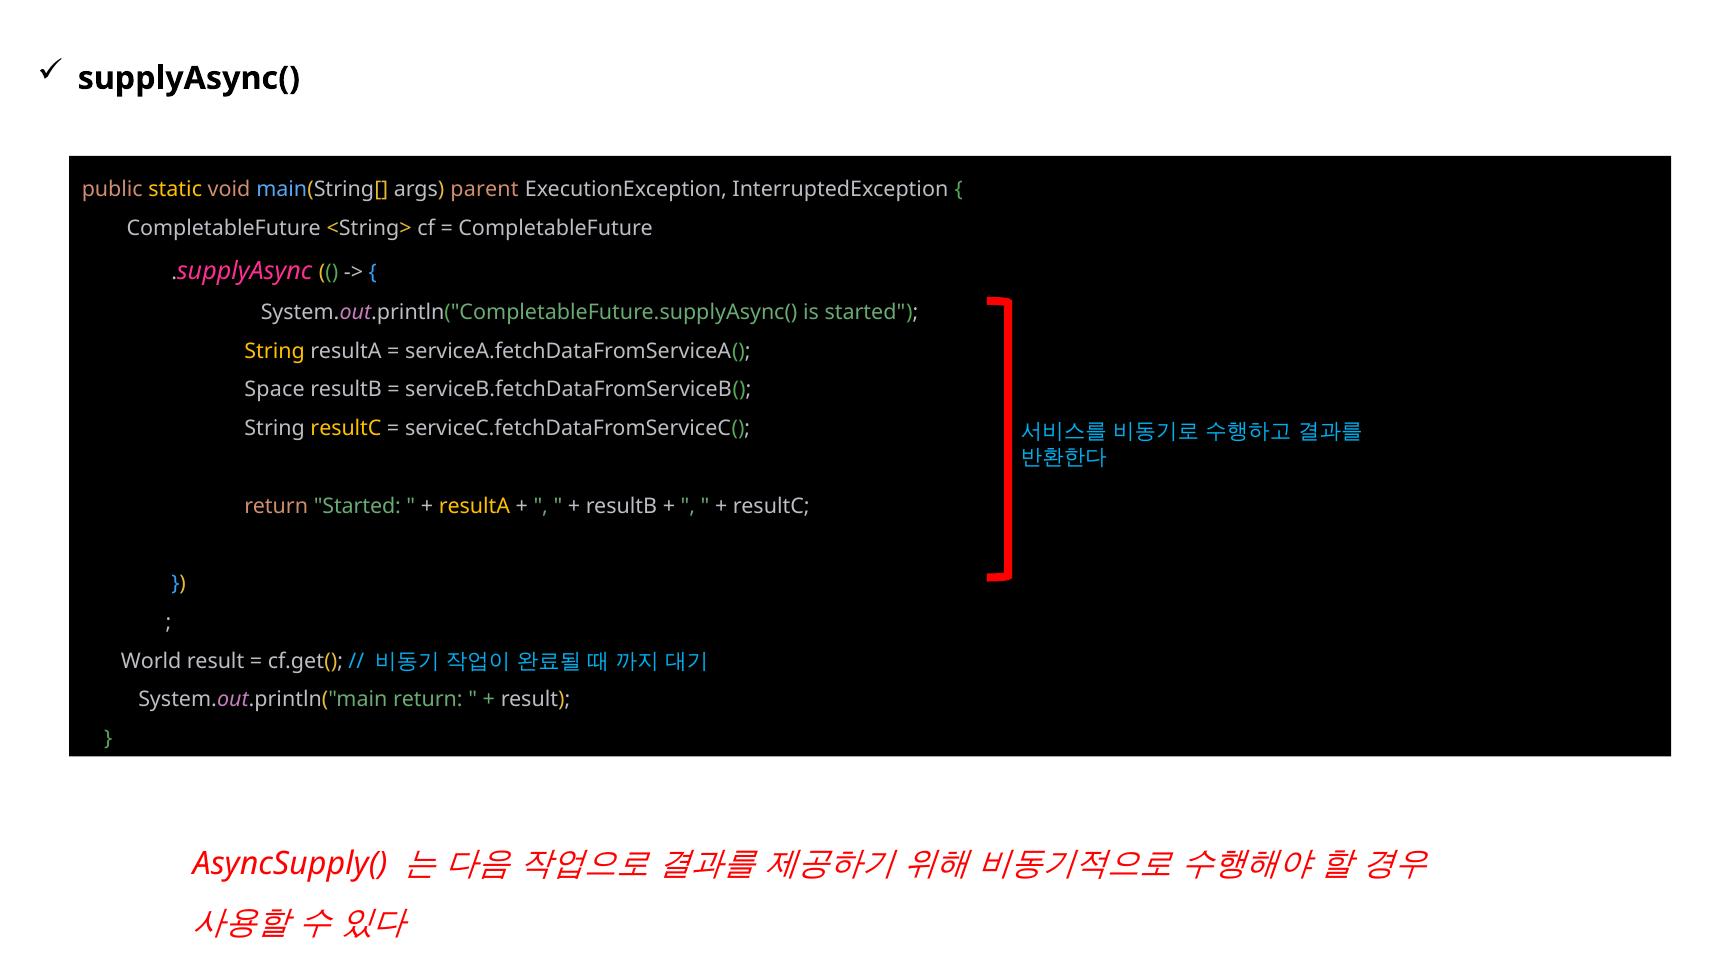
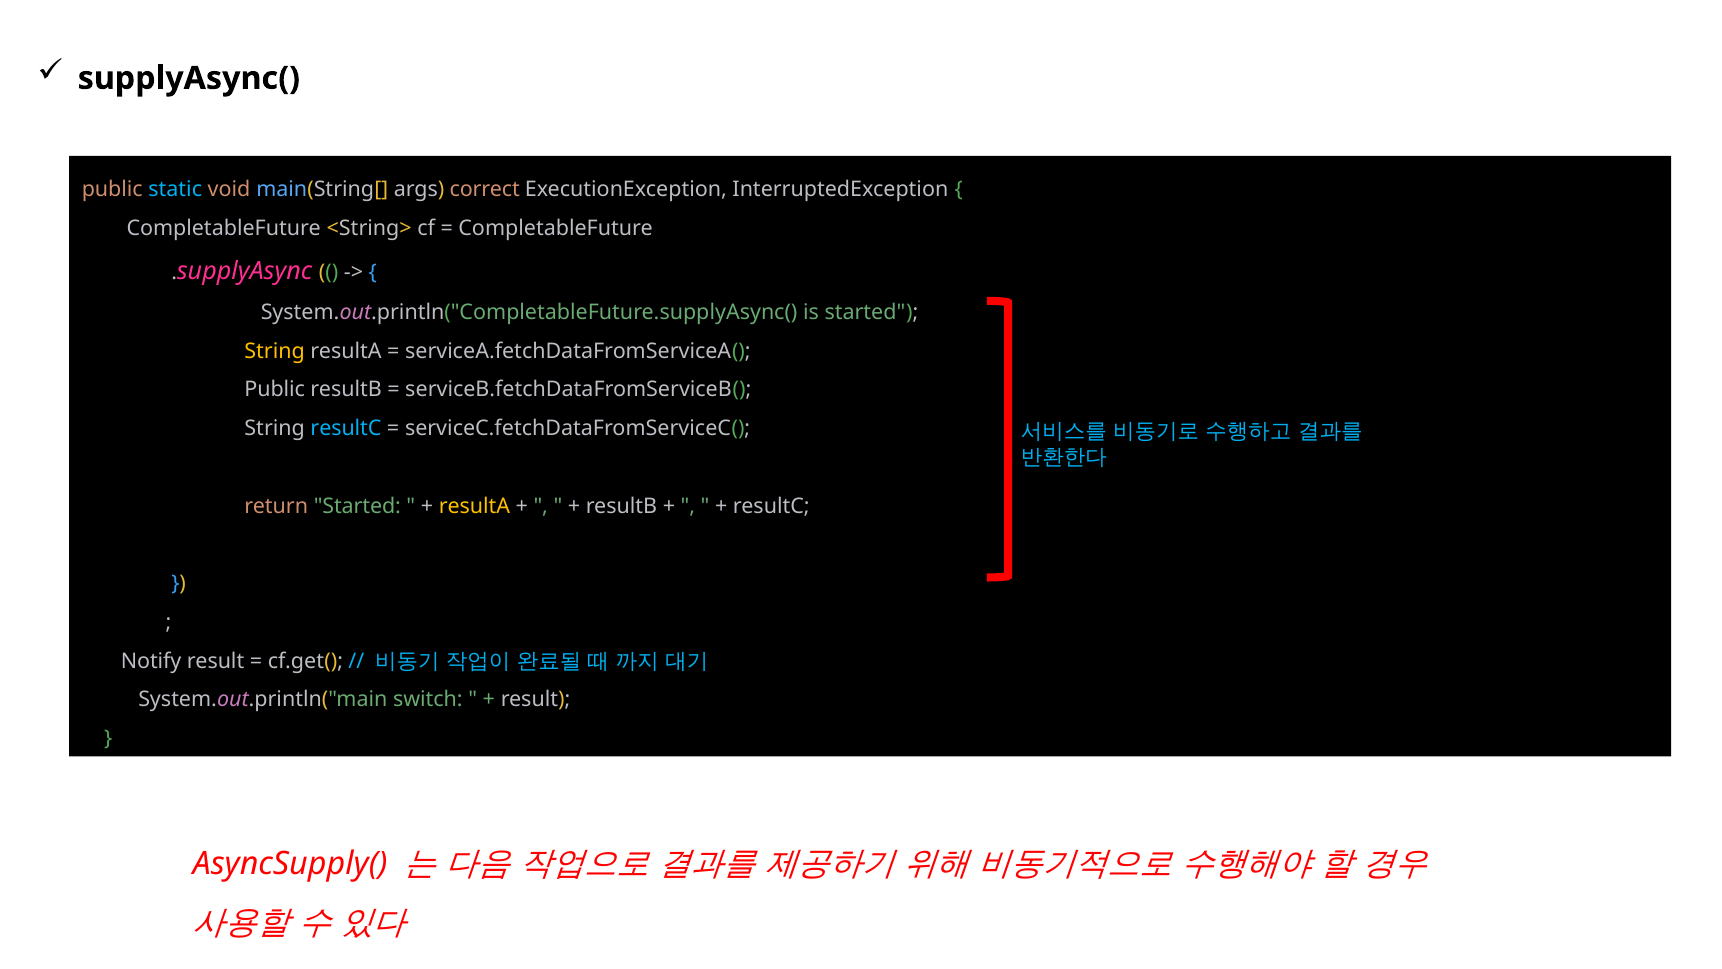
static colour: yellow -> light blue (175, 189)
parent: parent -> correct (485, 189)
Space: Space -> Public (275, 390)
resultC colour: yellow -> light blue (346, 428)
World: World -> Notify (151, 661)
System.out.println("main return: return -> switch (428, 700)
